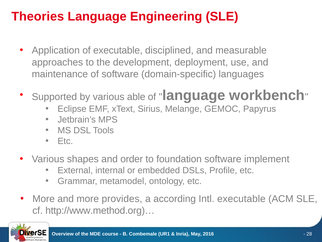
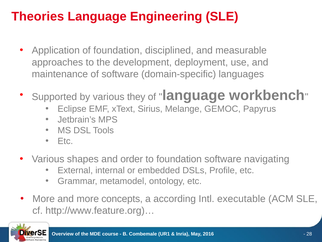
of executable: executable -> foundation (118, 50)
able: able -> they (136, 97)
implement: implement -> navigating (267, 159)
provides: provides -> concepts (122, 198)
http://www.method.org)…: http://www.method.org)… -> http://www.feature.org)… (100, 210)
